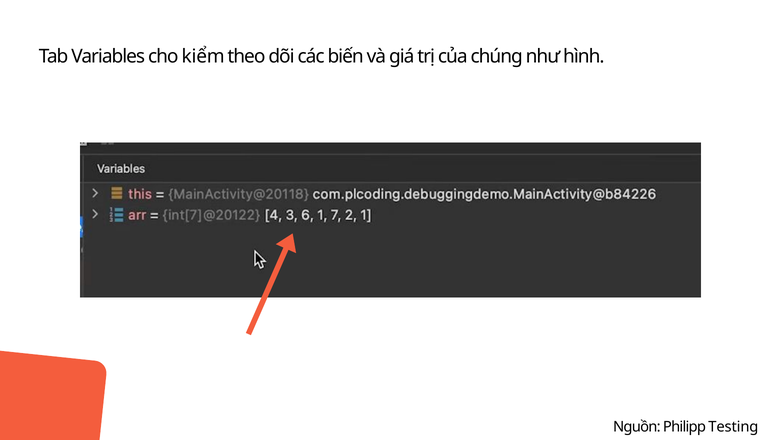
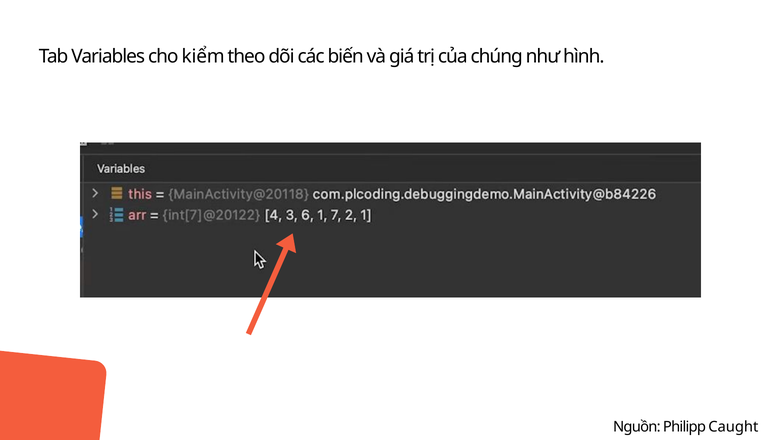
Testing: Testing -> Caught (733, 426)
